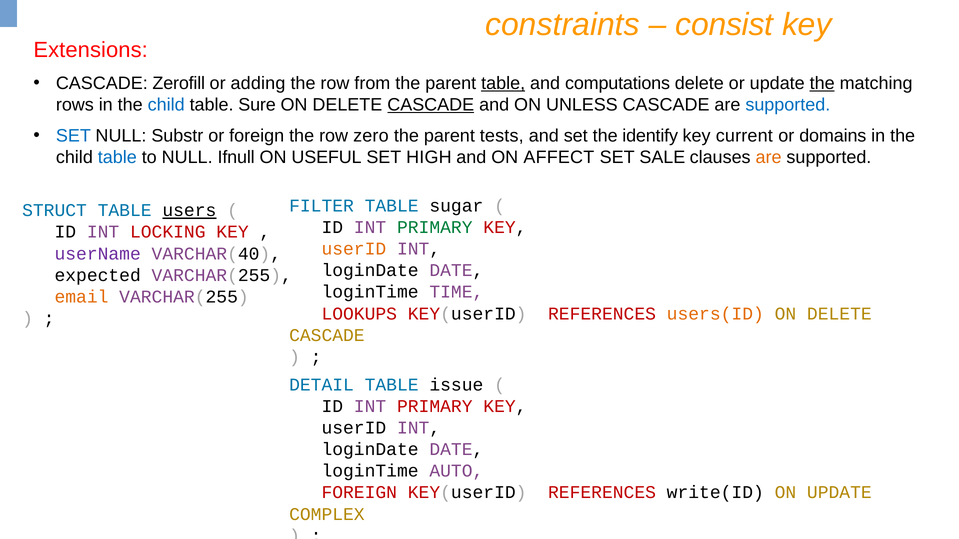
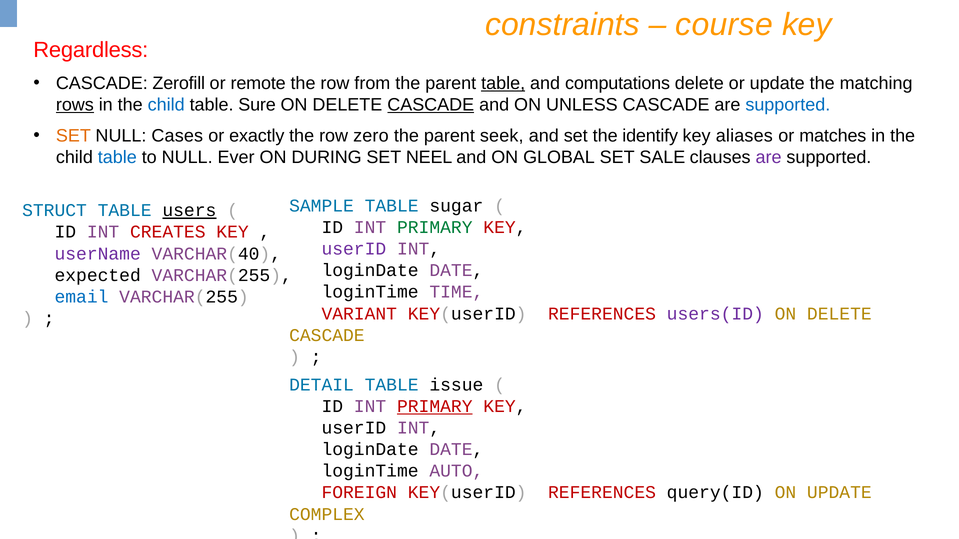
consist: consist -> course (724, 25)
Extensions: Extensions -> Regardless (91, 50)
adding: adding -> remote (258, 83)
the underline: present -> none (822, 83)
rows underline: none -> present (75, 105)
SET colour: blue -> orange (73, 136)
Substr: Substr -> Cases (177, 136)
or foreign: foreign -> exactly (257, 136)
tests: tests -> seek (502, 136)
current: current -> aliases (744, 136)
domains: domains -> matches (833, 136)
Ifnull: Ifnull -> Ever (236, 158)
USEFUL: USEFUL -> DURING (327, 158)
HIGH: HIGH -> NEEL (429, 158)
AFFECT: AFFECT -> GLOBAL (559, 158)
are colour: orange -> purple (769, 158)
FILTER: FILTER -> SAMPLE (322, 206)
LOCKING: LOCKING -> CREATES (168, 232)
userID colour: orange -> purple (354, 249)
email colour: orange -> blue (81, 297)
LOOKUPS: LOOKUPS -> VARIANT (359, 314)
users(ID colour: orange -> purple (715, 314)
PRIMARY underline: none -> present (435, 407)
write(ID: write(ID -> query(ID (715, 493)
